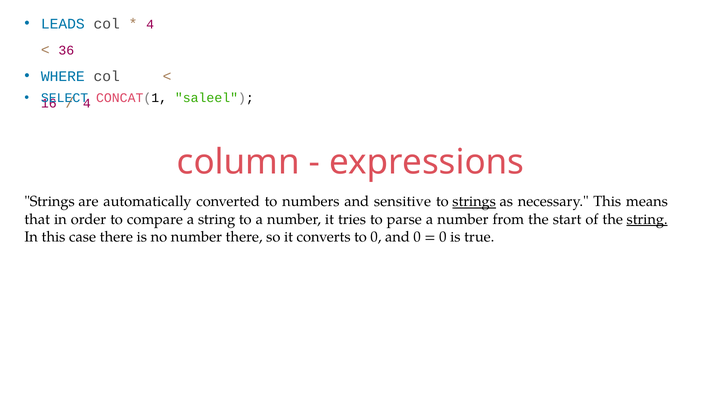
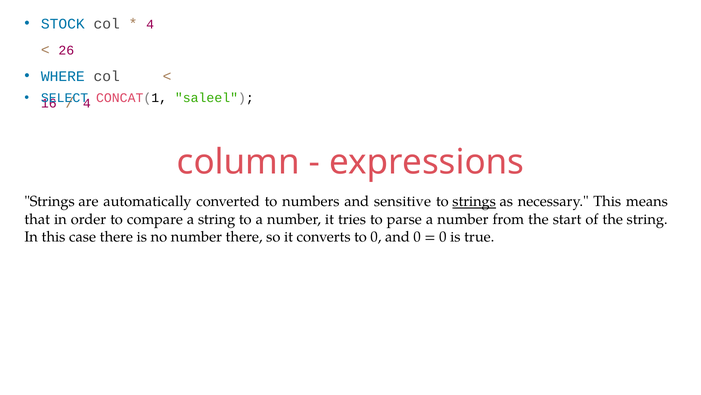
LEADS: LEADS -> STOCK (63, 24)
36: 36 -> 26 (66, 50)
string underline: present -> none (647, 219)
